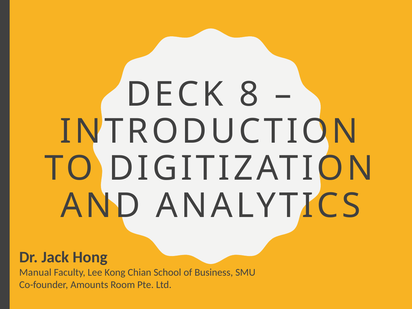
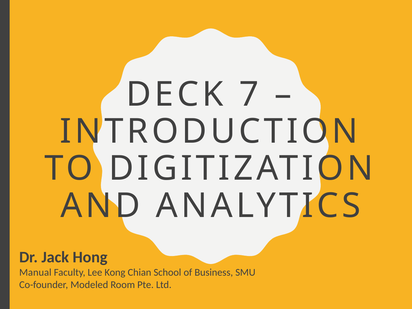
8: 8 -> 7 (249, 94)
Amounts: Amounts -> Modeled (89, 285)
